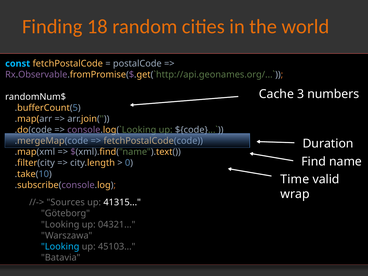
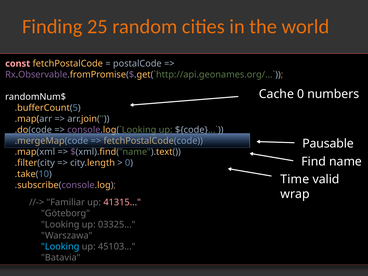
18: 18 -> 25 (97, 27)
const colour: light blue -> pink (18, 64)
Cache 3: 3 -> 0 (301, 94)
Duration: Duration -> Pausable (328, 143)
Sources: Sources -> Familiar (66, 202)
41315 colour: white -> pink (122, 202)
04321: 04321 -> 03325 (117, 224)
